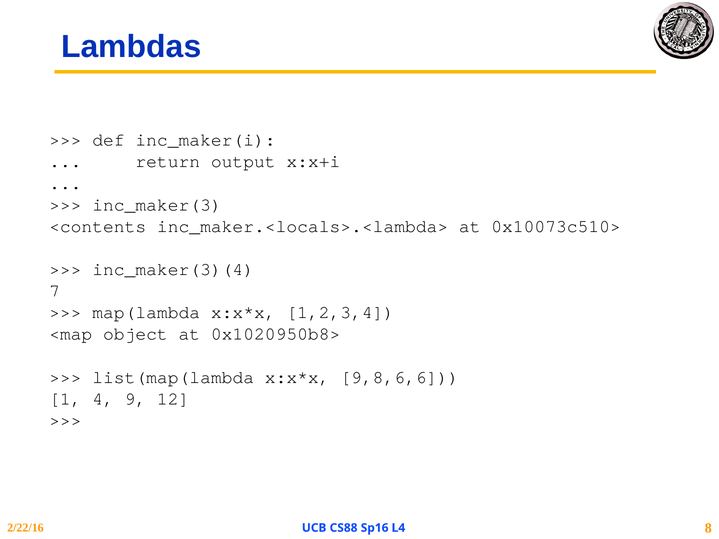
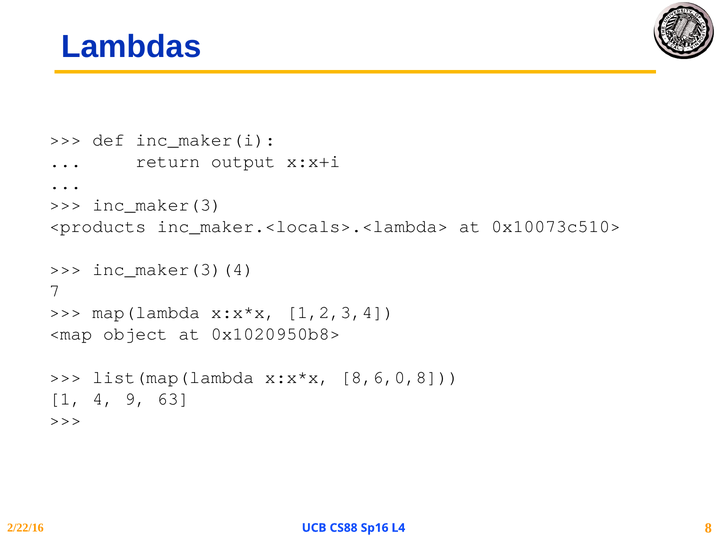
<contents: <contents -> <products (98, 226)
9,8,6,6: 9,8,6,6 -> 8,6,0,8 (400, 377)
12: 12 -> 63 (173, 399)
